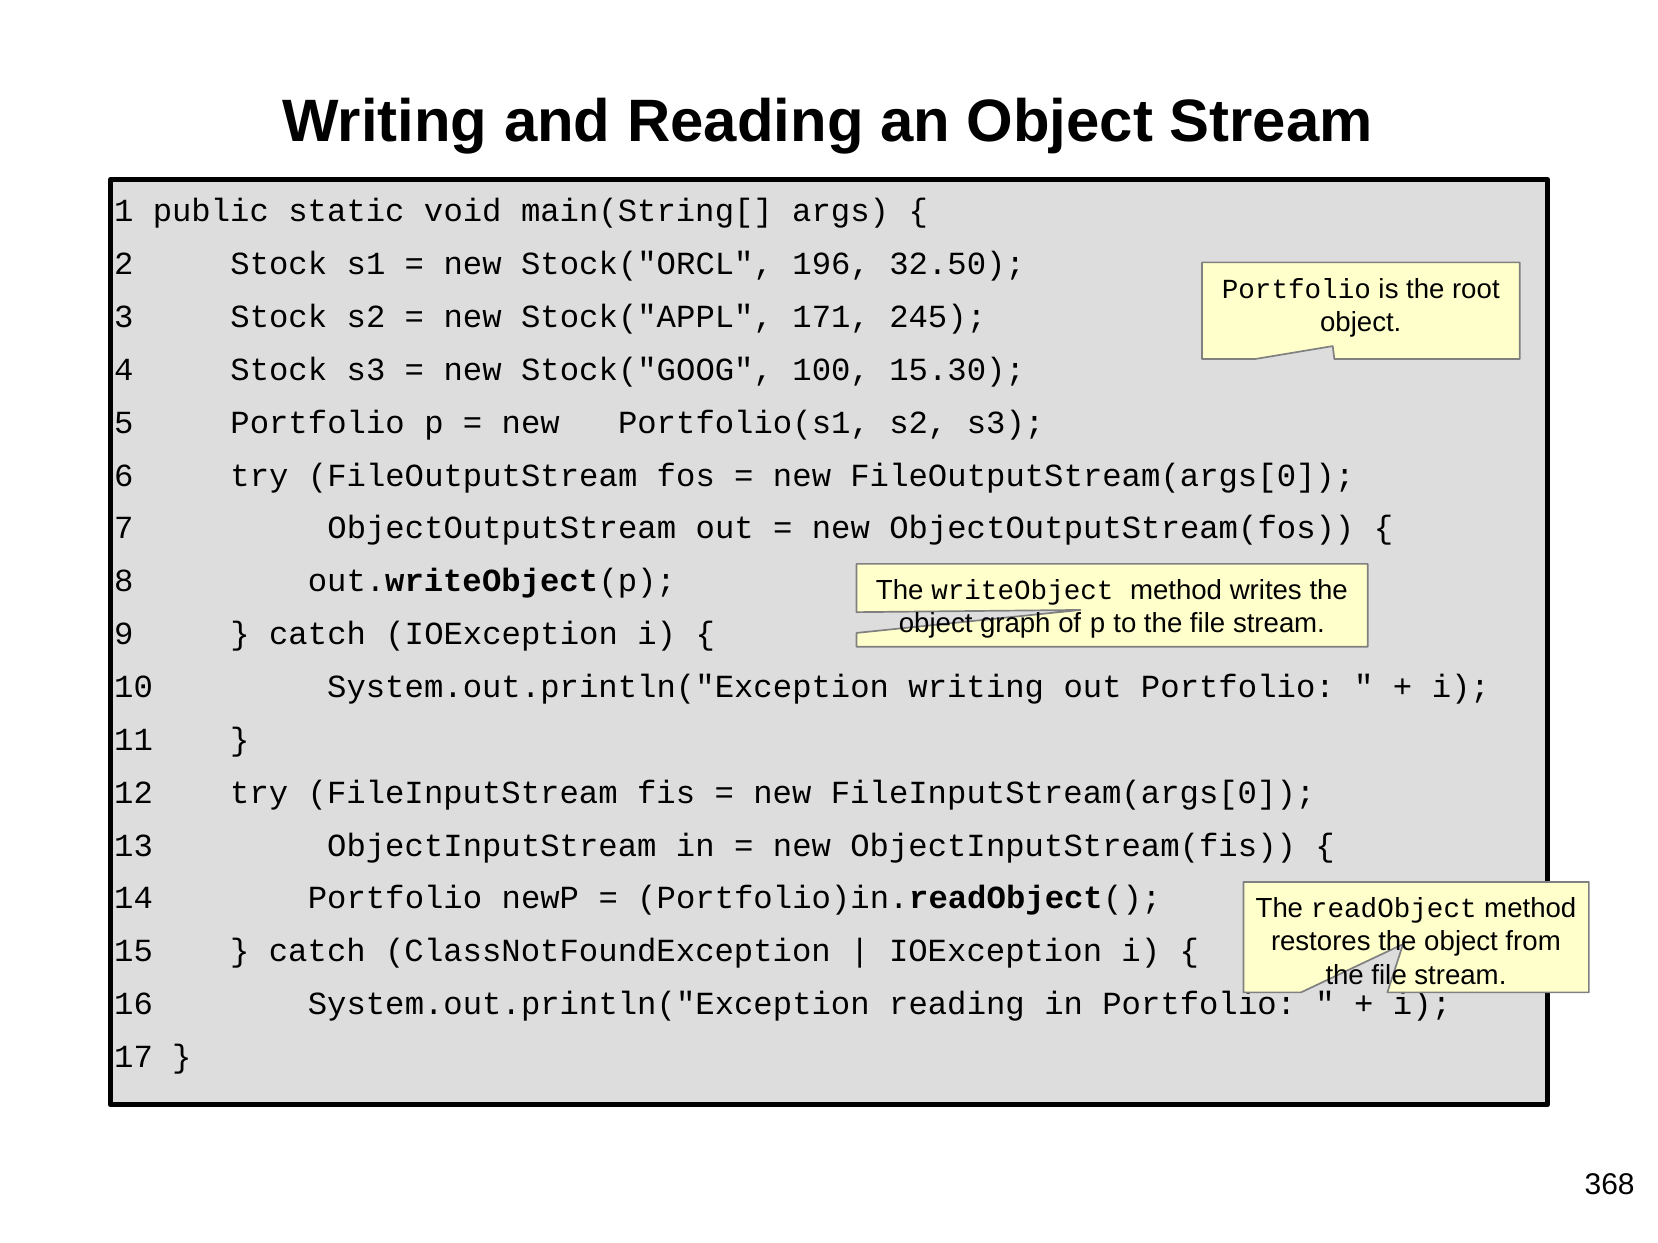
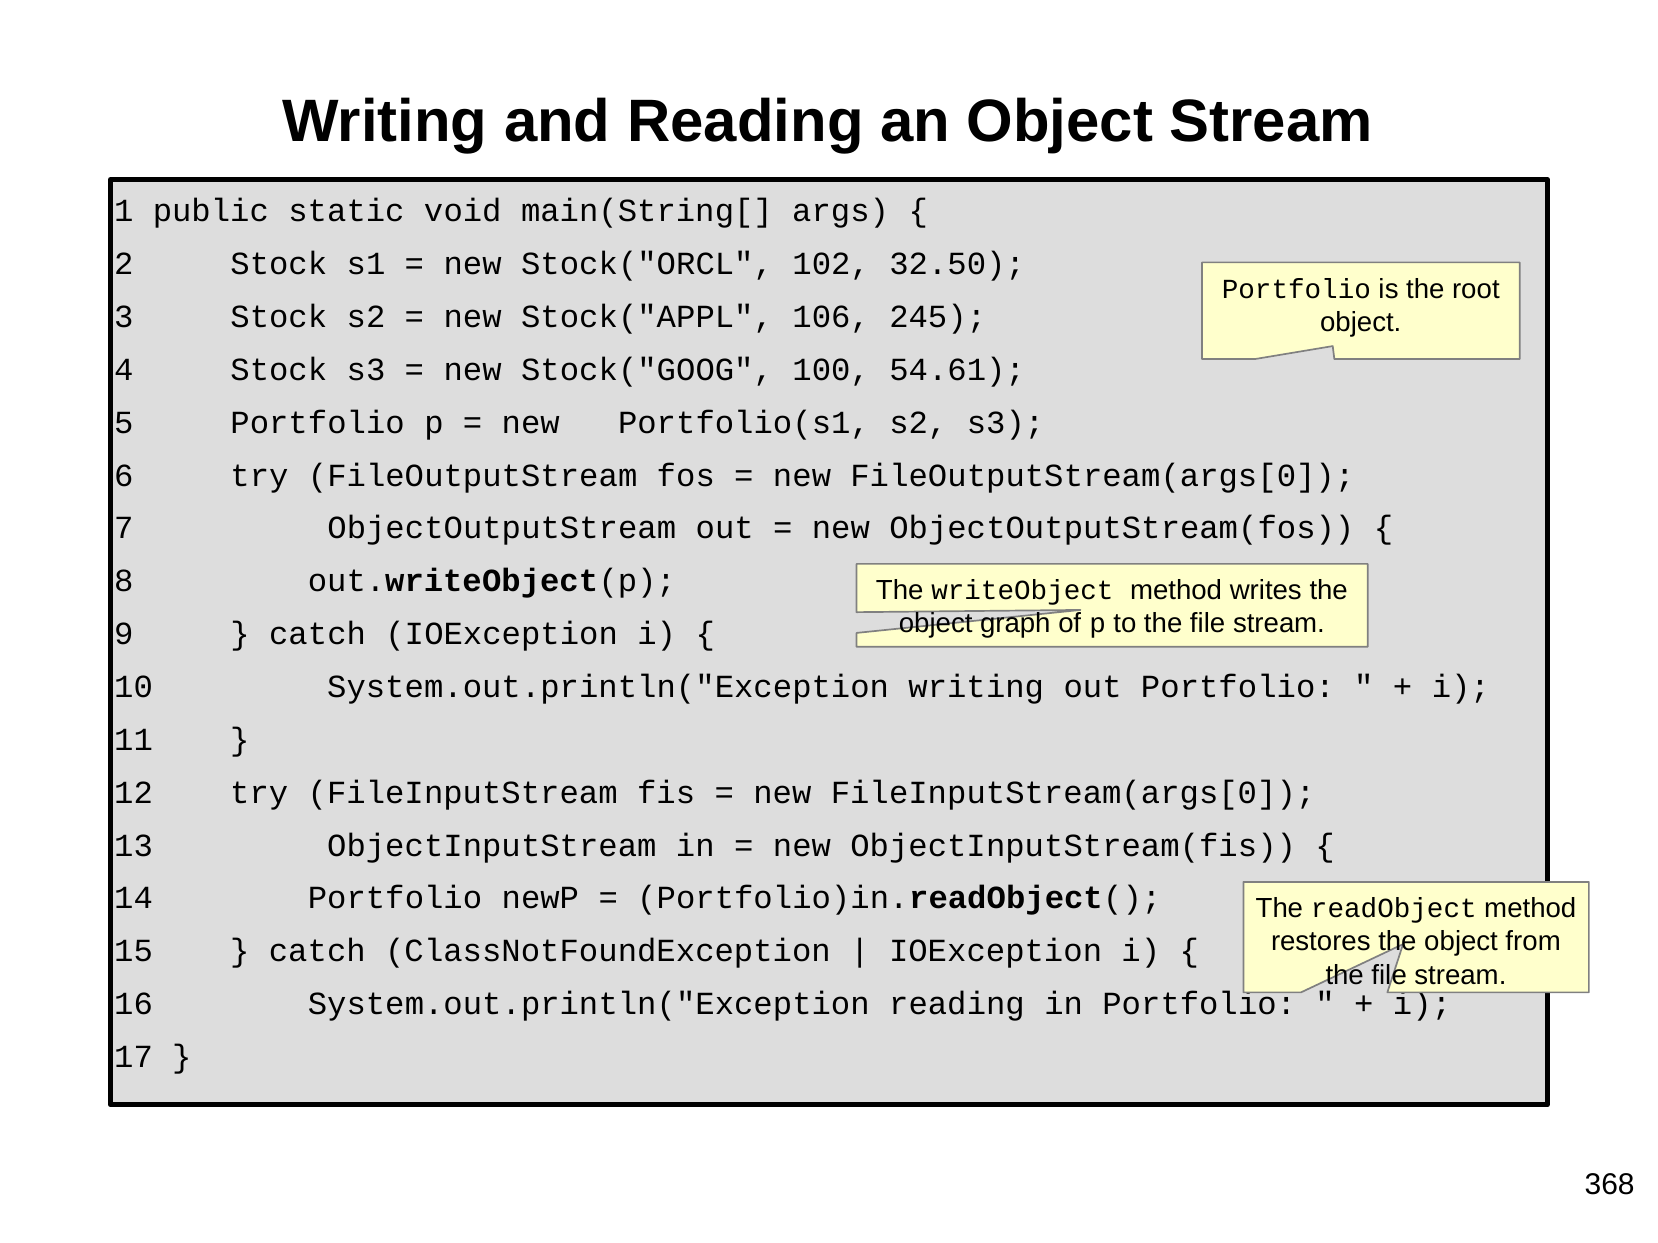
196: 196 -> 102 (831, 264)
171: 171 -> 106 (831, 317)
15.30: 15.30 -> 54.61 (957, 370)
